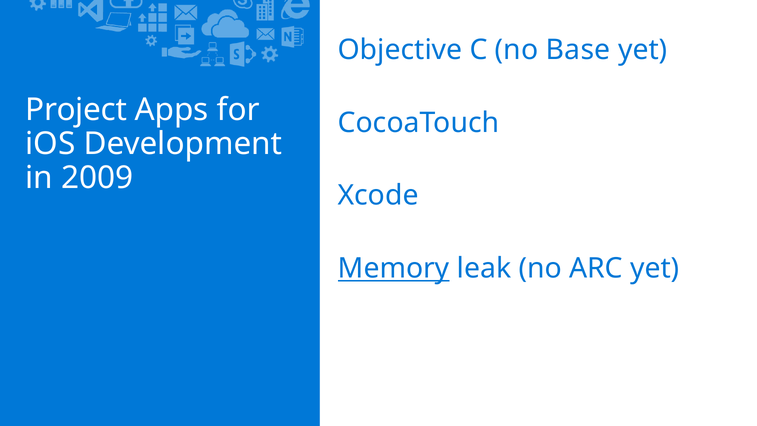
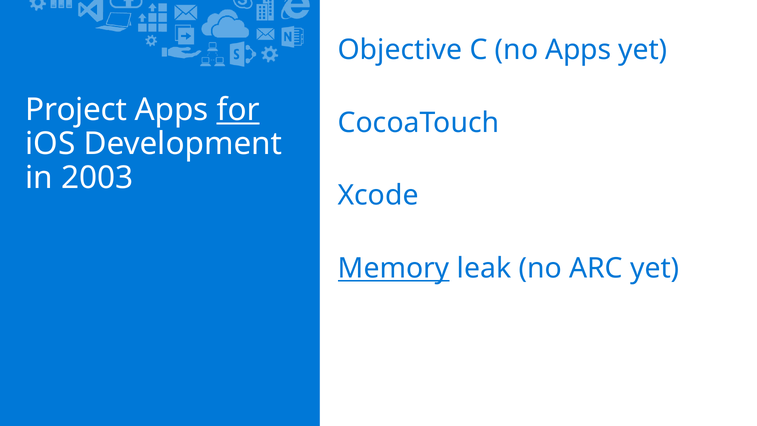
no Base: Base -> Apps (578, 50)
for underline: none -> present (238, 110)
2009: 2009 -> 2003 (97, 178)
